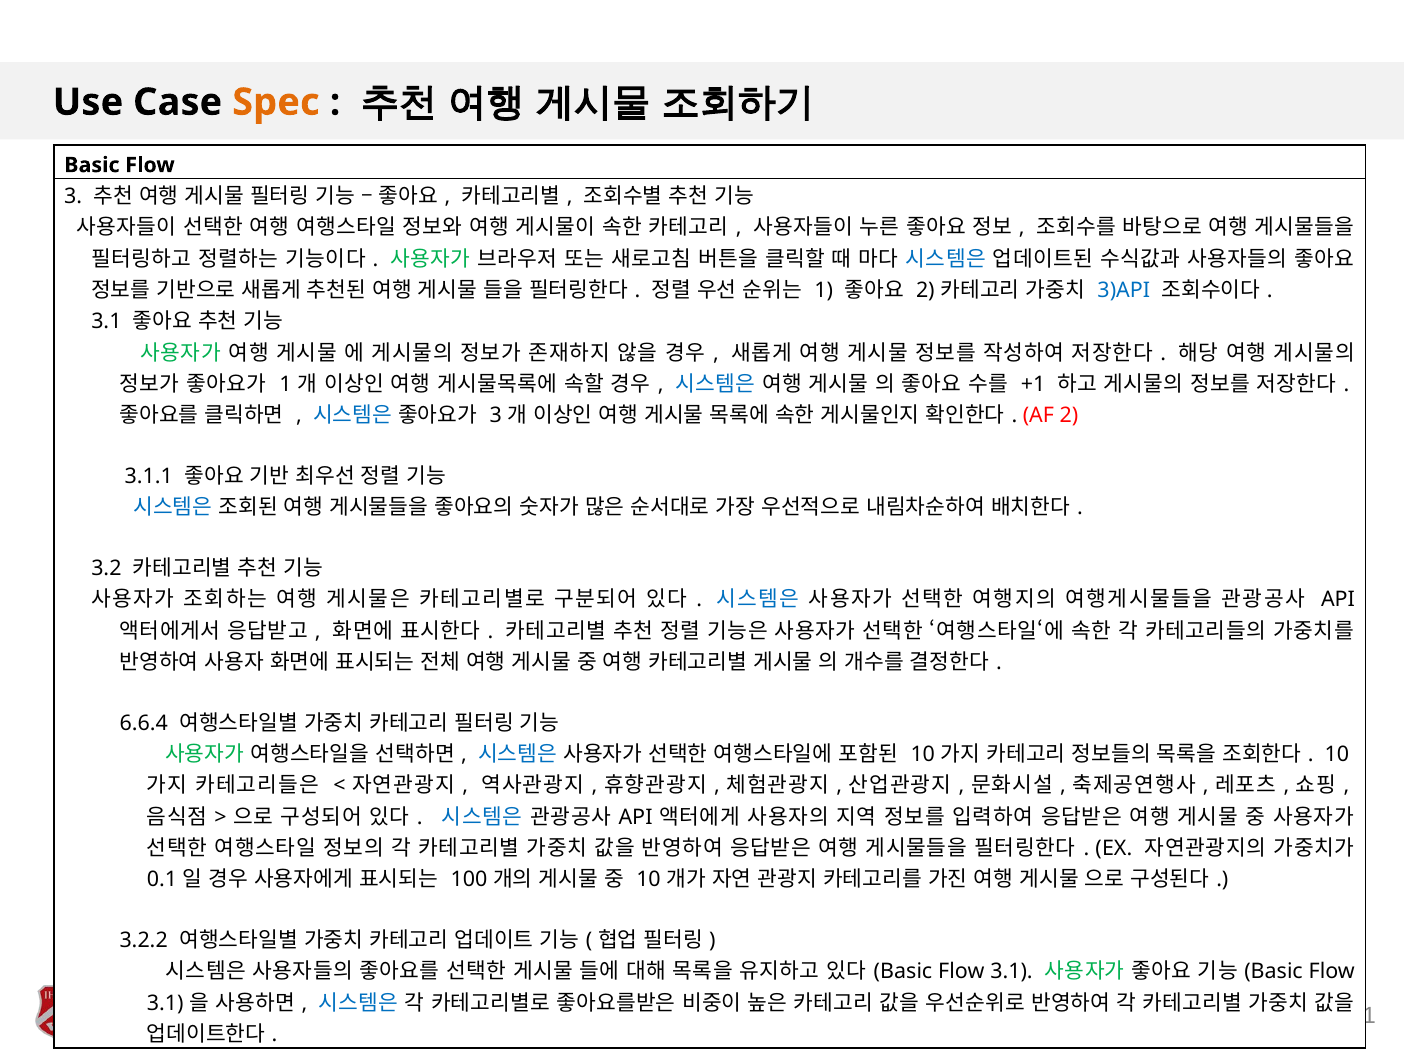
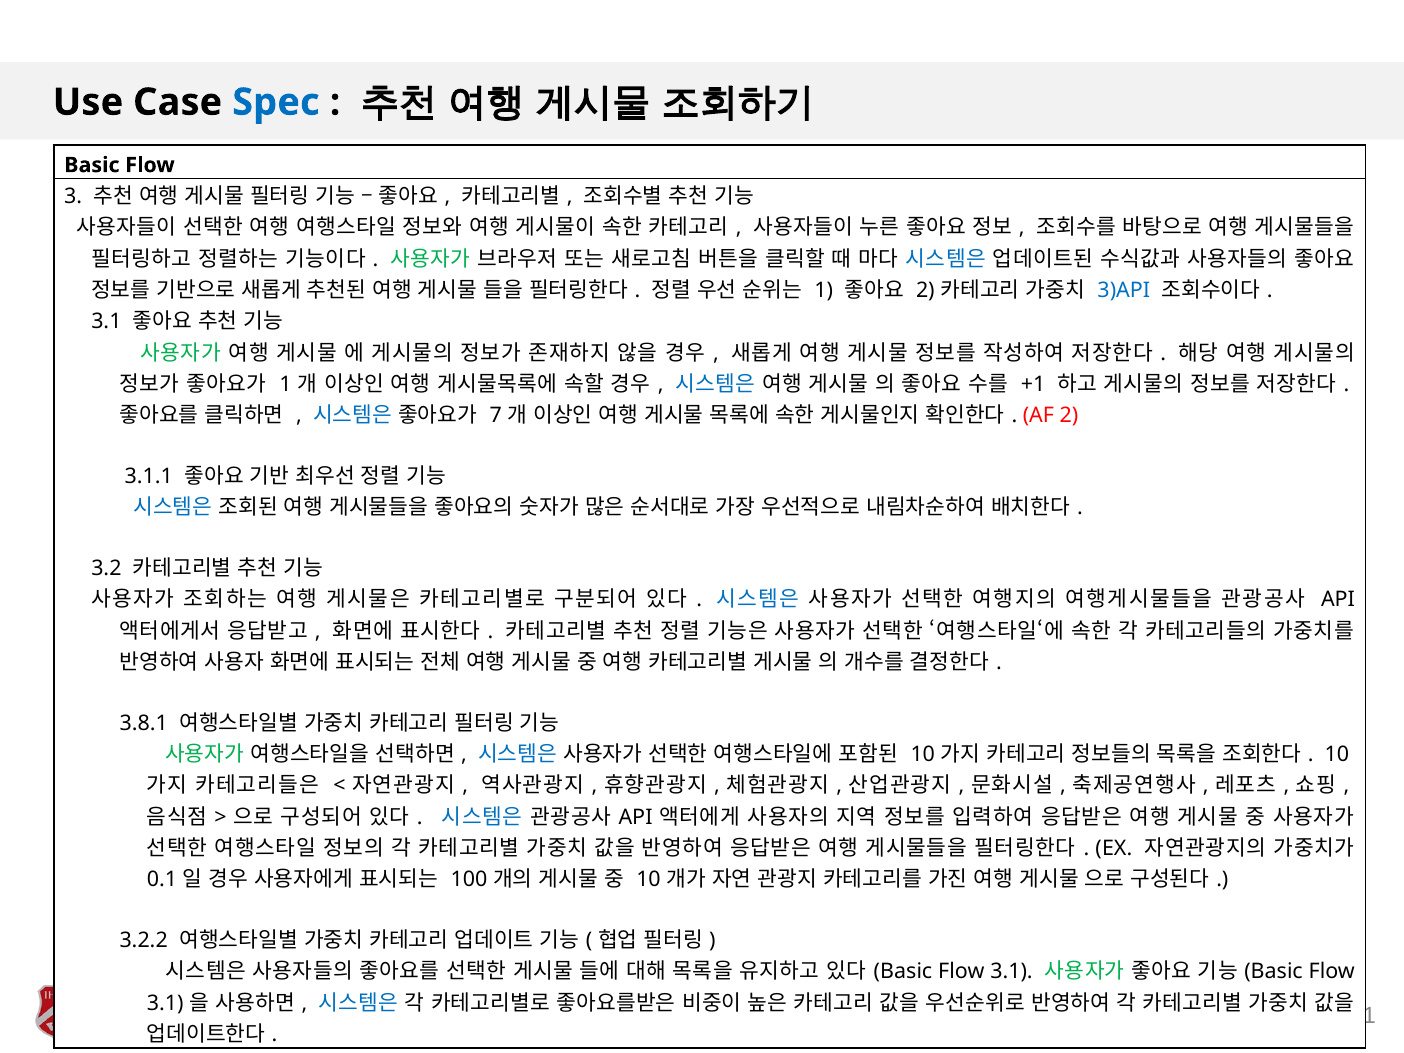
Spec colour: orange -> blue (276, 102)
3: 3 -> 7 (496, 416)
6.6.4: 6.6.4 -> 3.8.1 (144, 723)
